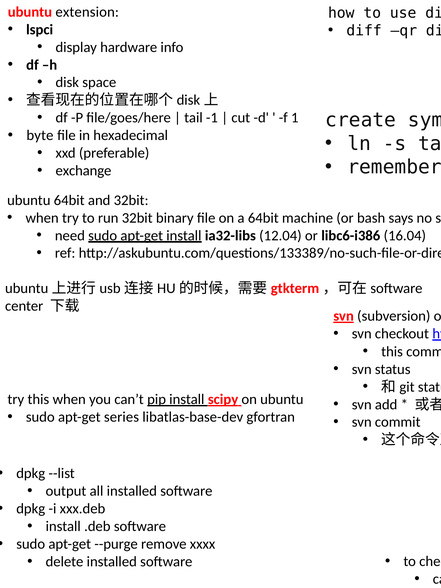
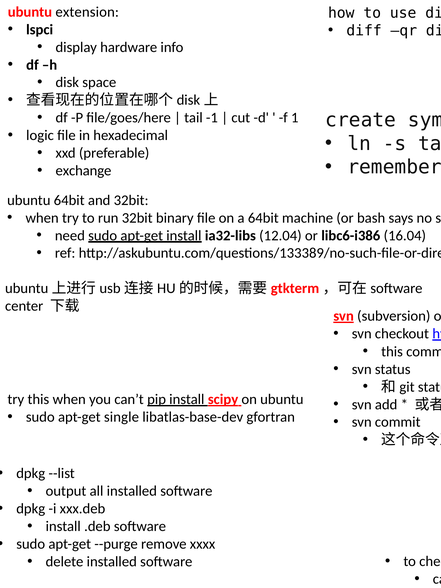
byte: byte -> logic (40, 135)
series: series -> single (121, 417)
